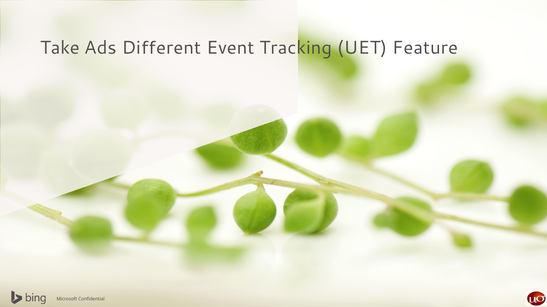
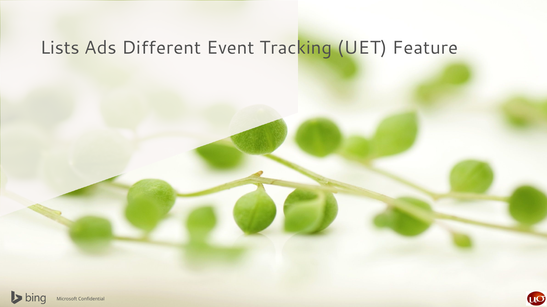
Take: Take -> Lists (60, 48)
